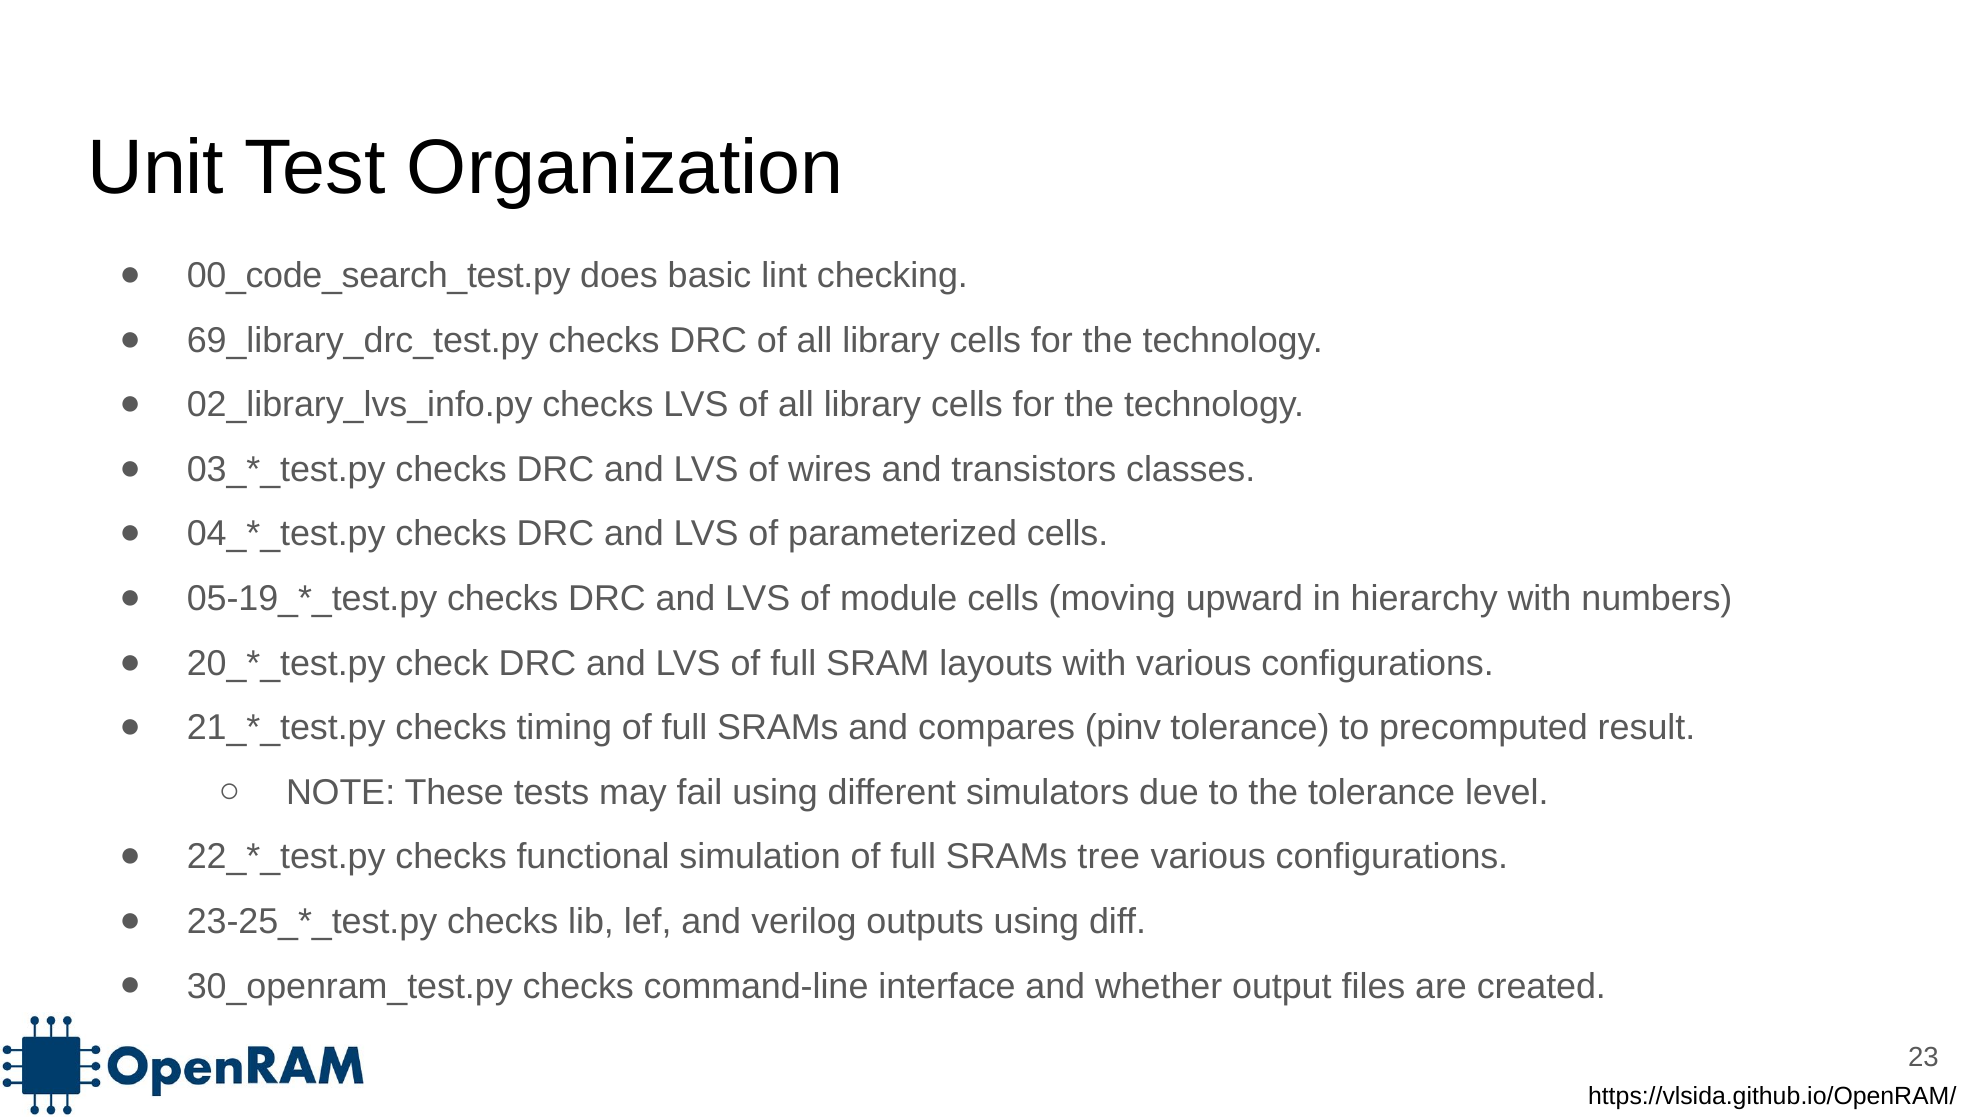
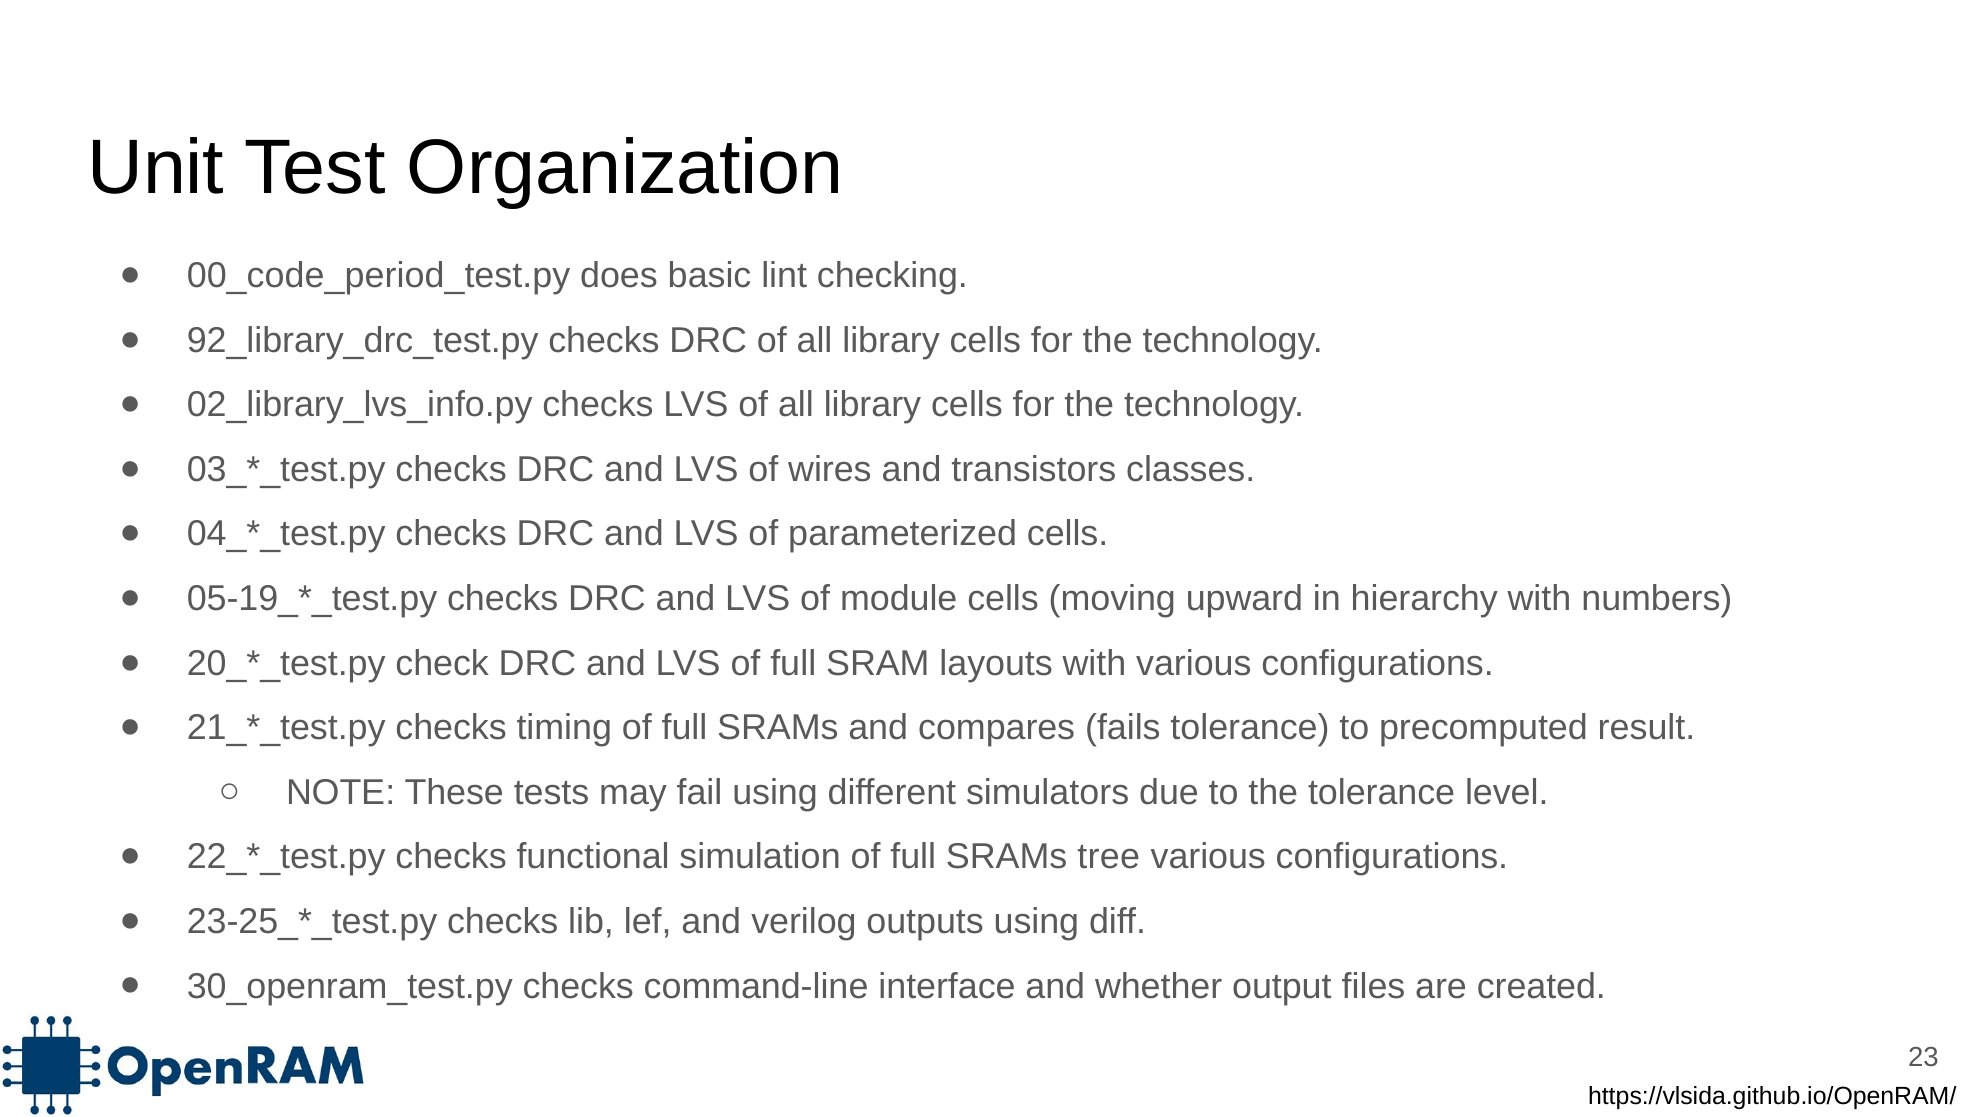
00_code_search_test.py: 00_code_search_test.py -> 00_code_period_test.py (379, 276)
69_library_drc_test.py: 69_library_drc_test.py -> 92_library_drc_test.py (363, 340)
pinv: pinv -> fails (1123, 728)
